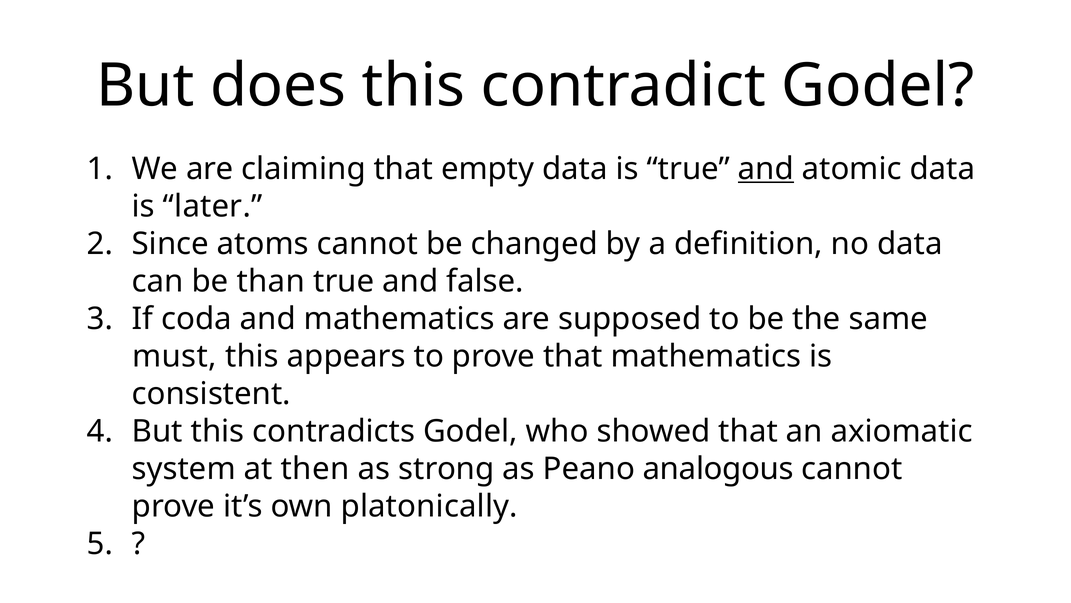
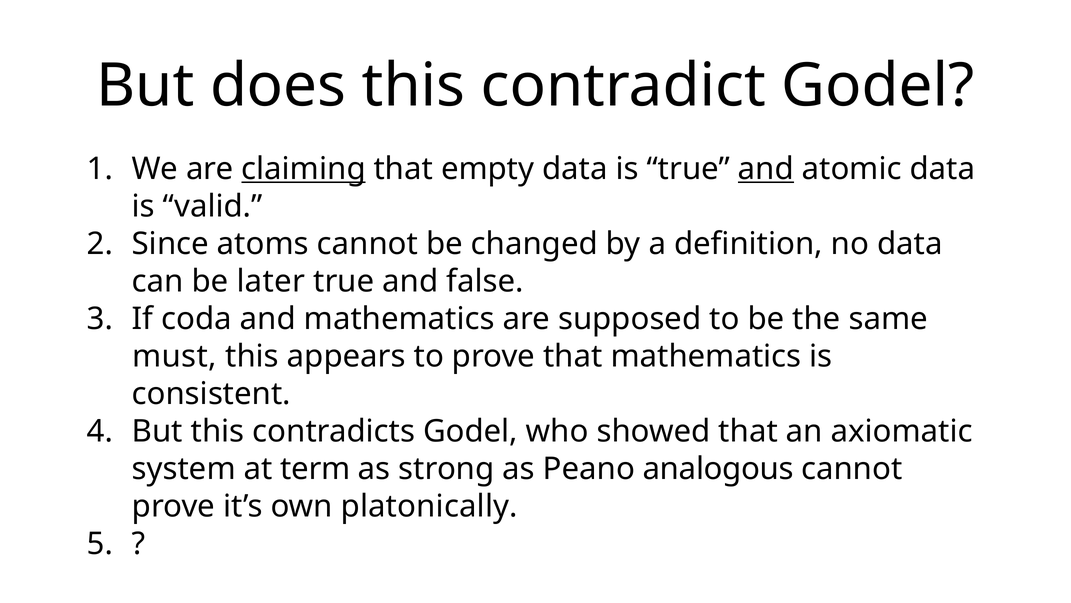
claiming underline: none -> present (304, 169)
later: later -> valid (213, 206)
than: than -> later (271, 281)
then: then -> term (315, 469)
